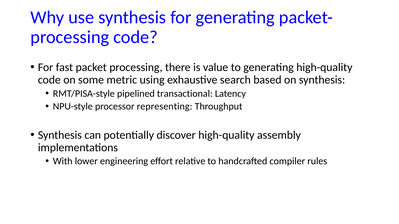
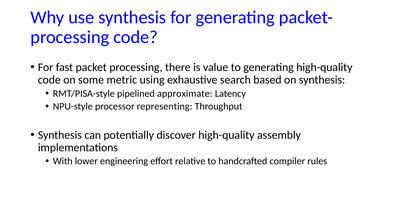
transactional: transactional -> approximate (185, 94)
